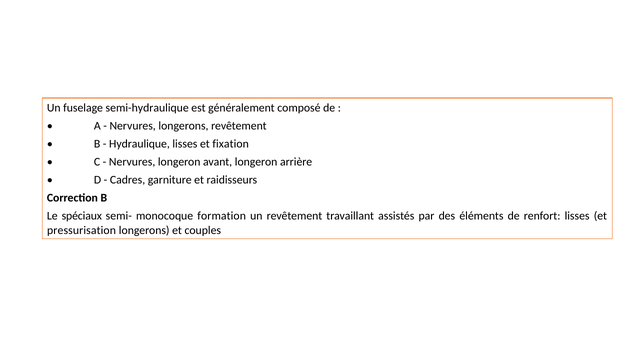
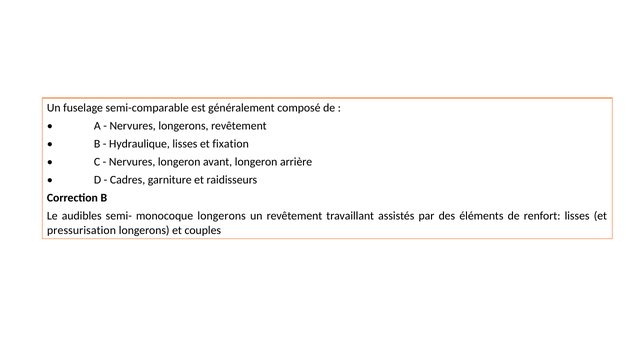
semi-hydraulique: semi-hydraulique -> semi-comparable (147, 108)
spéciaux: spéciaux -> audibles (82, 216)
monocoque formation: formation -> longerons (222, 216)
